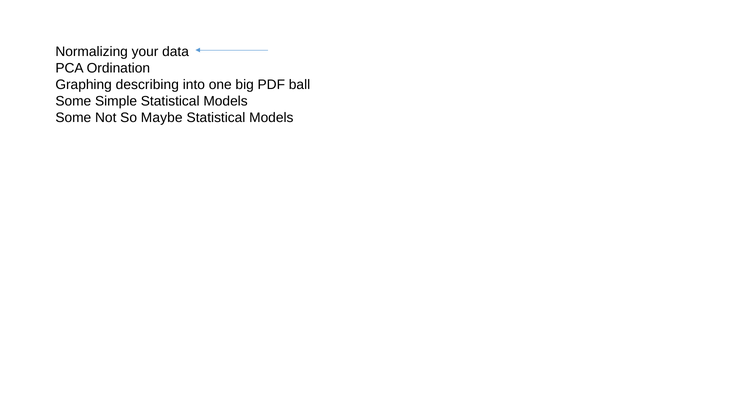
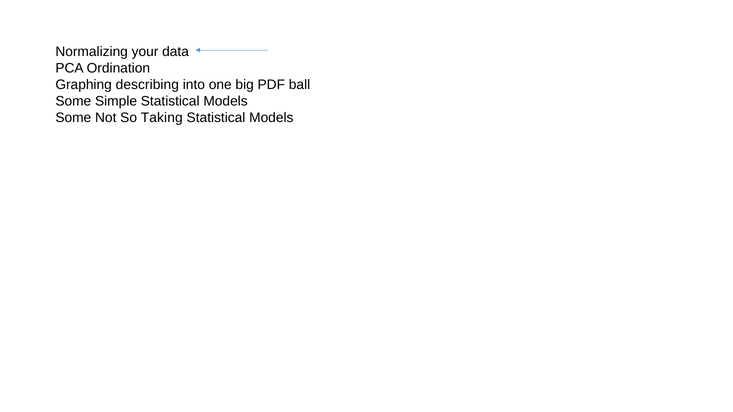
Maybe: Maybe -> Taking (162, 118)
